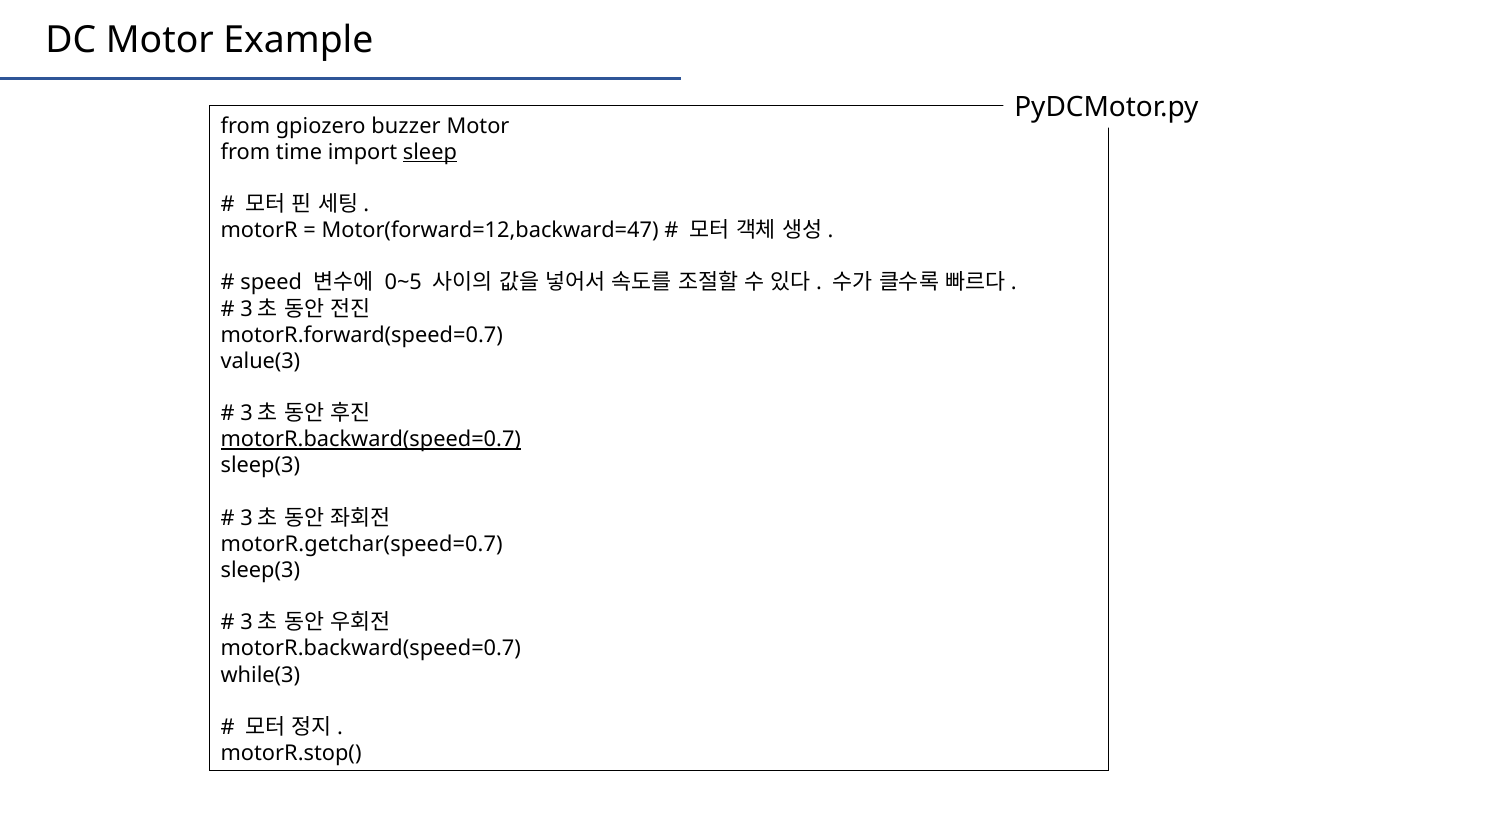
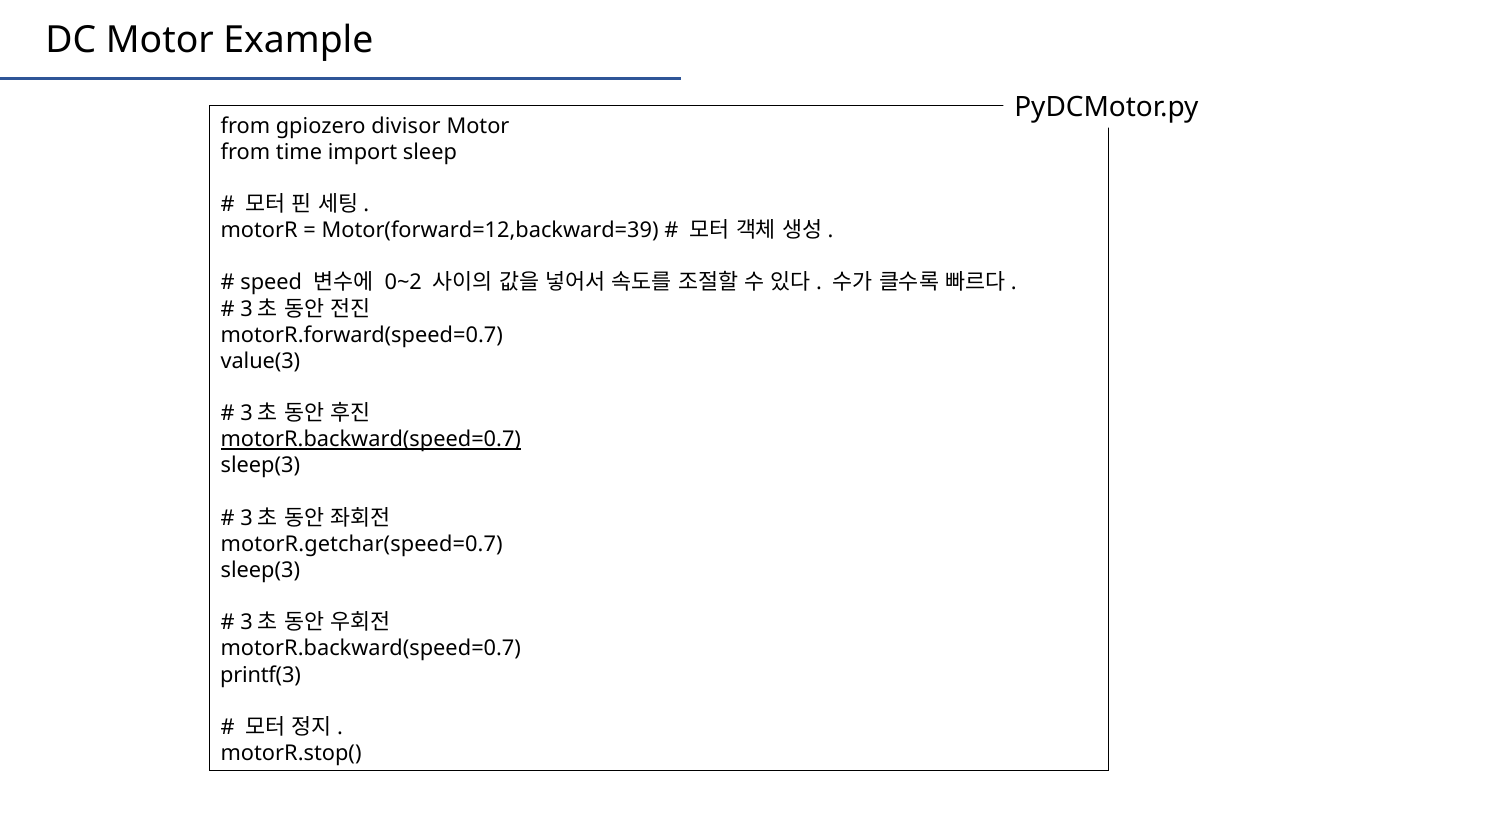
buzzer: buzzer -> divisor (406, 126)
sleep underline: present -> none (430, 152)
Motor(forward=12,backward=47: Motor(forward=12,backward=47 -> Motor(forward=12,backward=39 (490, 230)
0~5: 0~5 -> 0~2 (403, 283)
while(3: while(3 -> printf(3 (261, 675)
